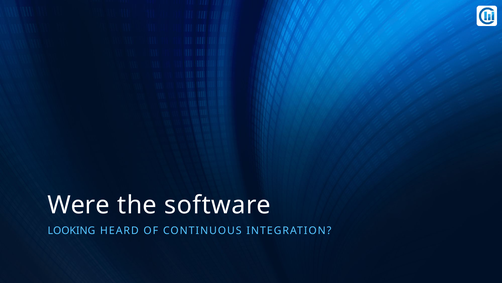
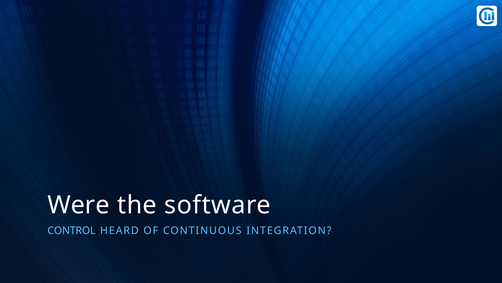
LOOKING: LOOKING -> CONTROL (71, 230)
